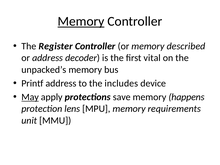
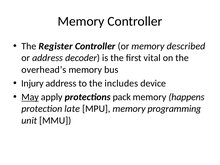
Memory underline: present -> none (81, 21)
unpacked’s: unpacked’s -> overhead’s (44, 70)
Printf: Printf -> Injury (32, 83)
save: save -> pack (122, 97)
lens: lens -> late (72, 109)
requirements: requirements -> programming (174, 109)
